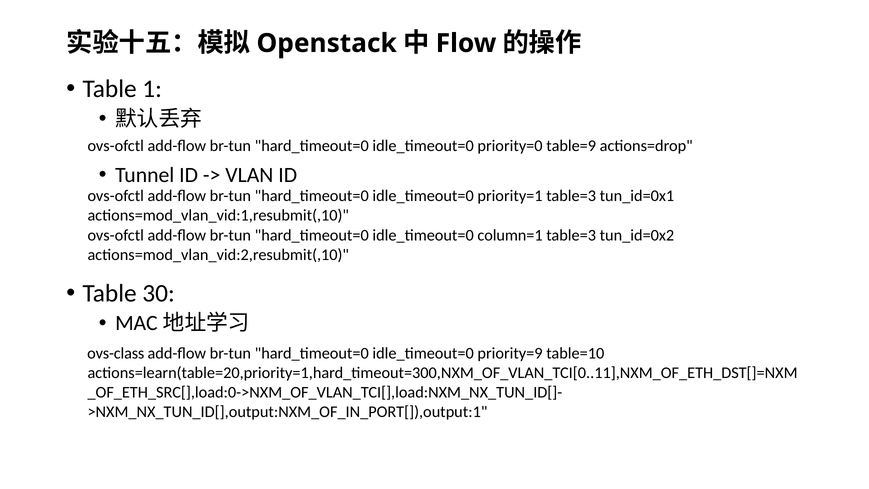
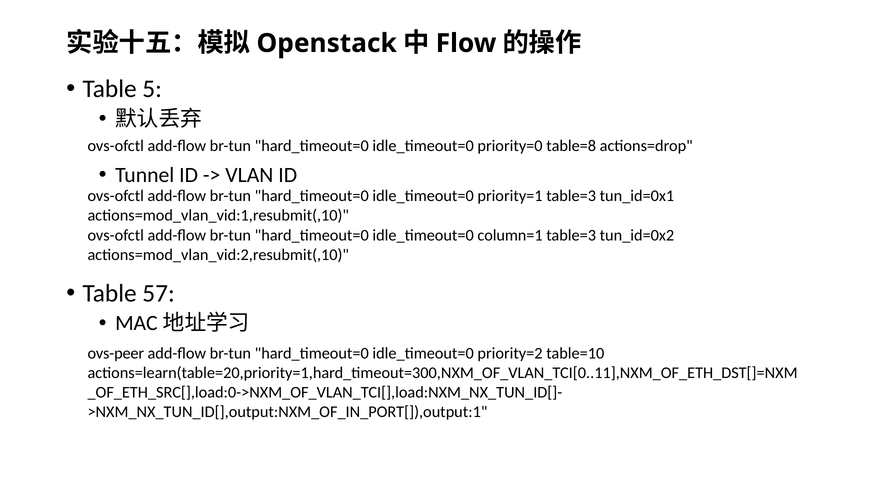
1: 1 -> 5 (152, 89)
table=9: table=9 -> table=8 (571, 146)
30: 30 -> 57 (159, 293)
ovs-class: ovs-class -> ovs-peer (116, 353)
priority=9: priority=9 -> priority=2 (510, 353)
